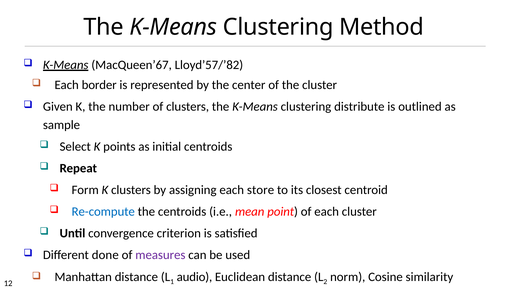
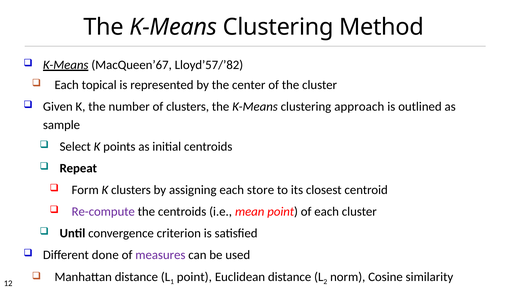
border: border -> topical (99, 85)
distribute: distribute -> approach (359, 107)
Re-compute colour: blue -> purple (103, 212)
audio: audio -> point (194, 277)
